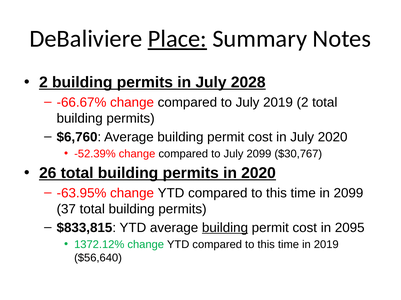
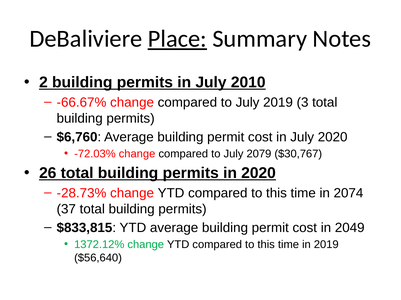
2028: 2028 -> 2010 (248, 83)
2019 2: 2 -> 3 (303, 103)
-52.39%: -52.39% -> -72.03% (95, 154)
July 2099: 2099 -> 2079 (259, 154)
-63.95%: -63.95% -> -28.73% (82, 193)
in 2099: 2099 -> 2074 (348, 193)
building underline: present -> none (225, 228)
2095: 2095 -> 2049 (350, 228)
